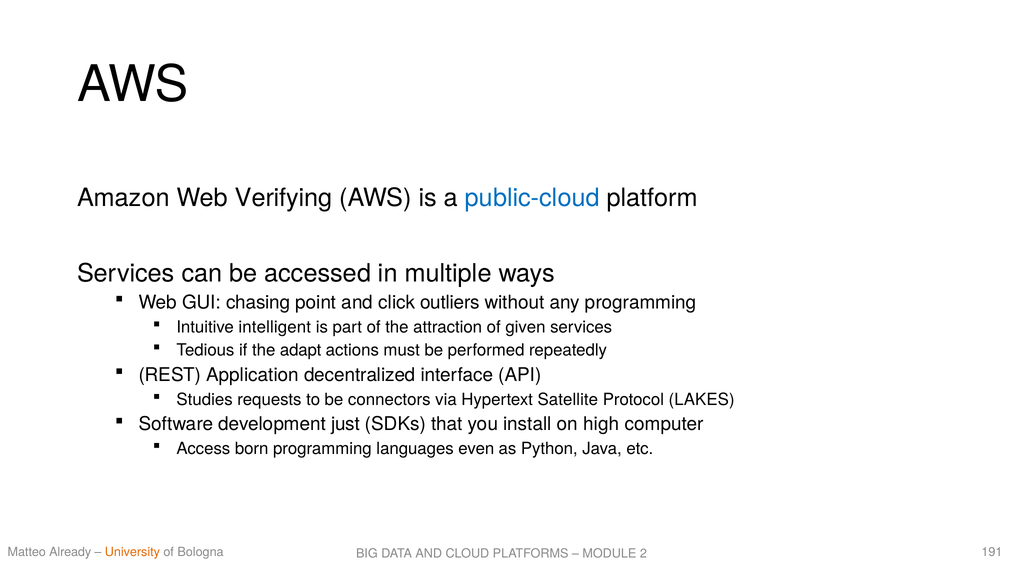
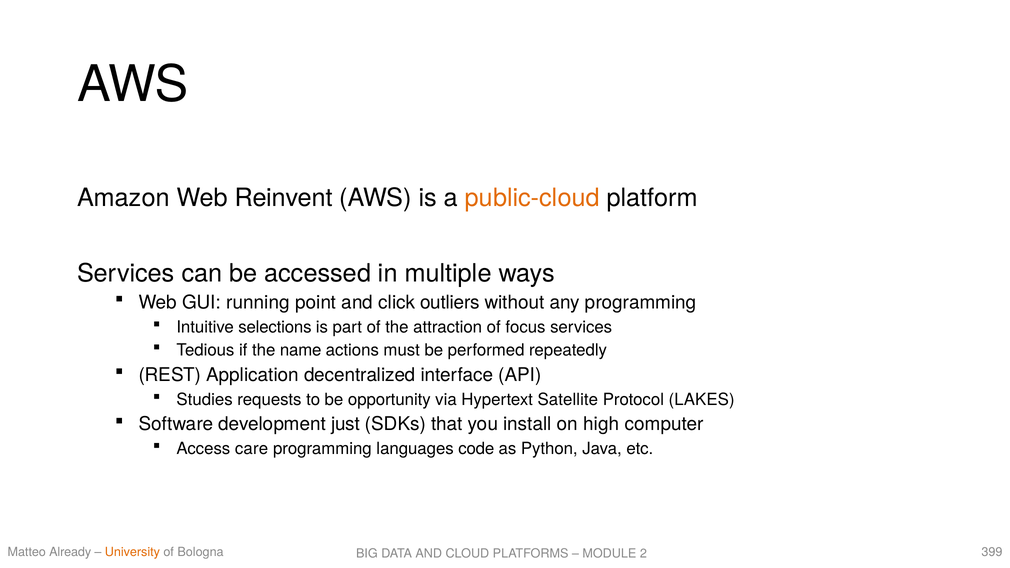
Verifying: Verifying -> Reinvent (284, 198)
public-cloud colour: blue -> orange (532, 198)
chasing: chasing -> running (258, 303)
intelligent: intelligent -> selections (275, 327)
given: given -> focus (525, 327)
adapt: adapt -> name (301, 350)
connectors: connectors -> opportunity (389, 400)
born: born -> care (252, 449)
even: even -> code (476, 449)
191: 191 -> 399 (992, 552)
